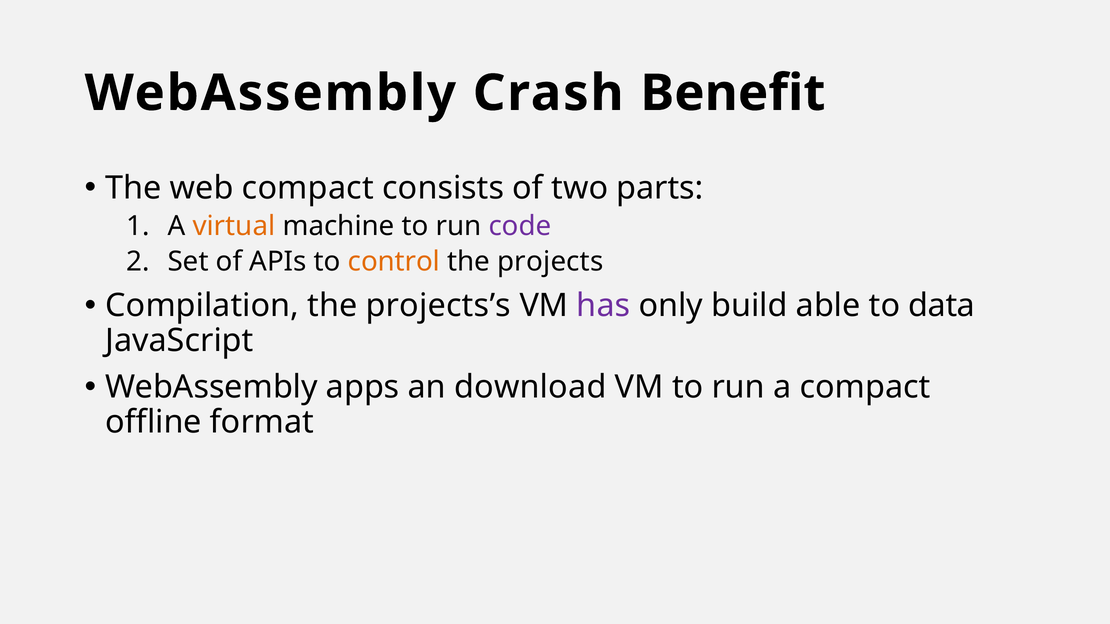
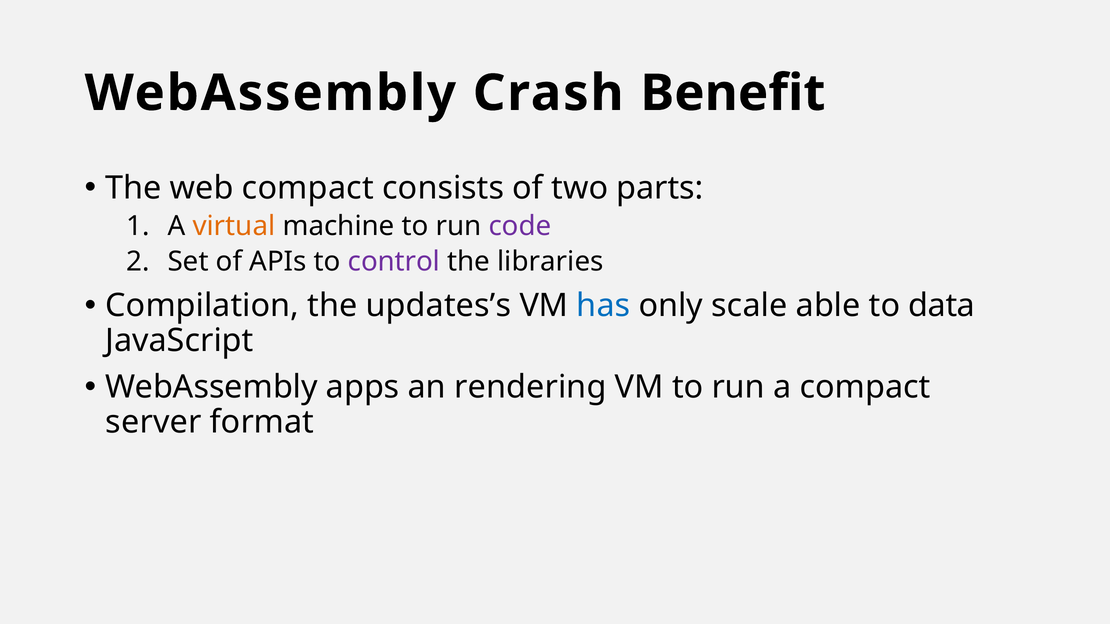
control colour: orange -> purple (394, 262)
projects: projects -> libraries (550, 262)
projects’s: projects’s -> updates’s (438, 306)
has colour: purple -> blue (603, 306)
build: build -> scale (749, 306)
download: download -> rendering (530, 387)
offline: offline -> server (153, 422)
